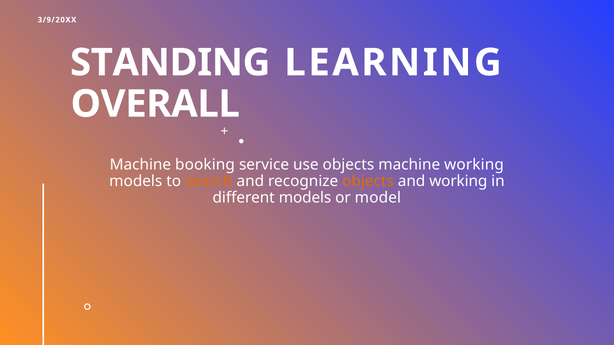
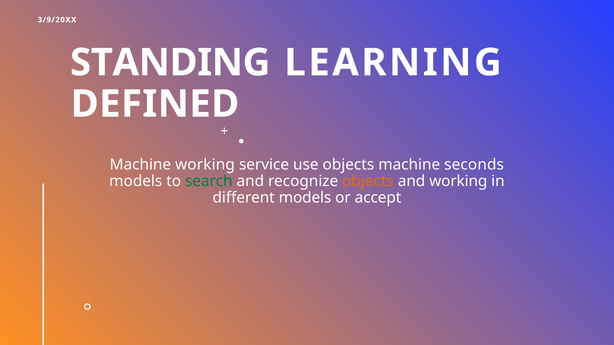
OVERALL: OVERALL -> DEFINED (155, 104)
Machine booking: booking -> working (205, 165)
machine working: working -> seconds (474, 165)
search colour: orange -> green (209, 181)
model: model -> accept (378, 198)
